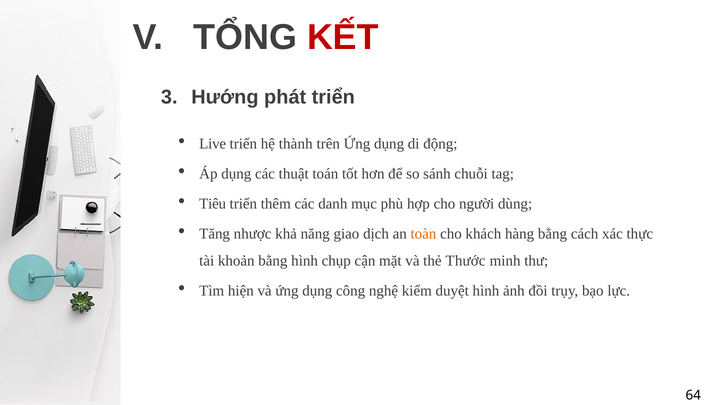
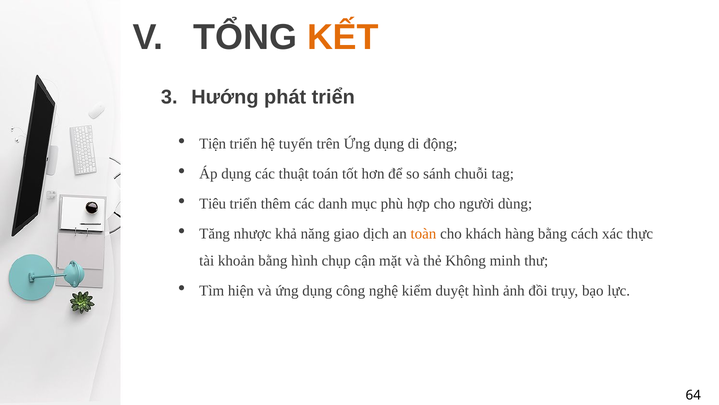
KẾT colour: red -> orange (343, 37)
Live: Live -> Tiện (213, 144)
thành: thành -> tuyến (296, 144)
Thước: Thước -> Không (466, 260)
